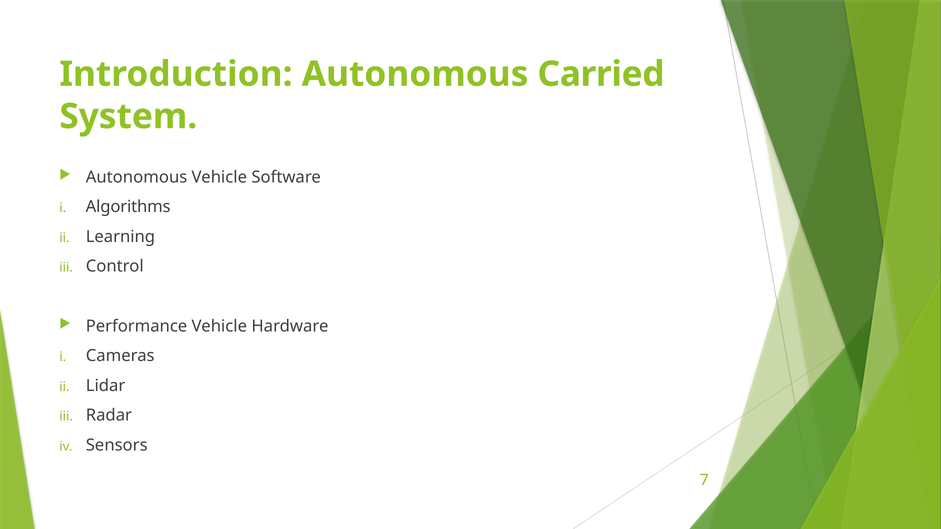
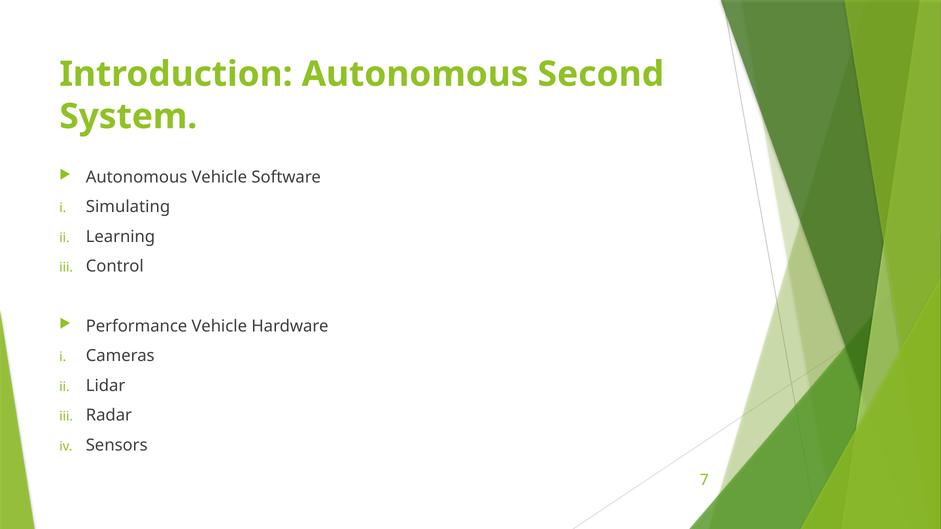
Carried: Carried -> Second (601, 74)
Algorithms: Algorithms -> Simulating (128, 207)
